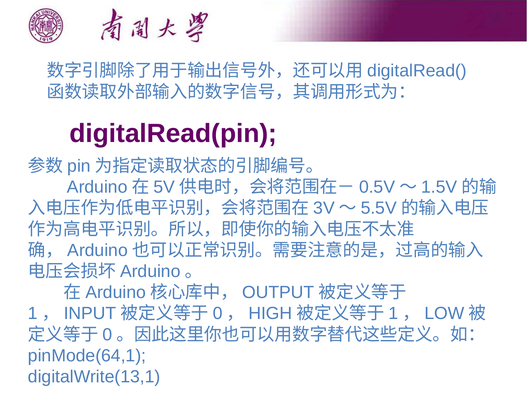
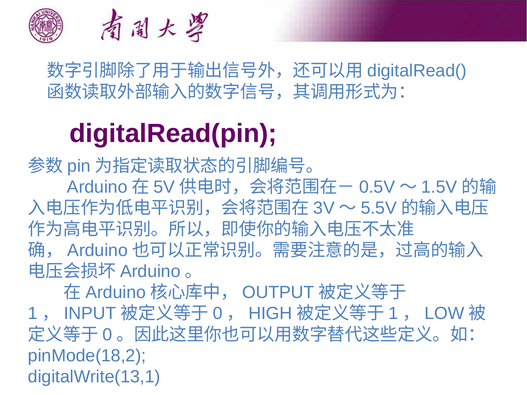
pinMode(64,1: pinMode(64,1 -> pinMode(18,2 (87, 356)
